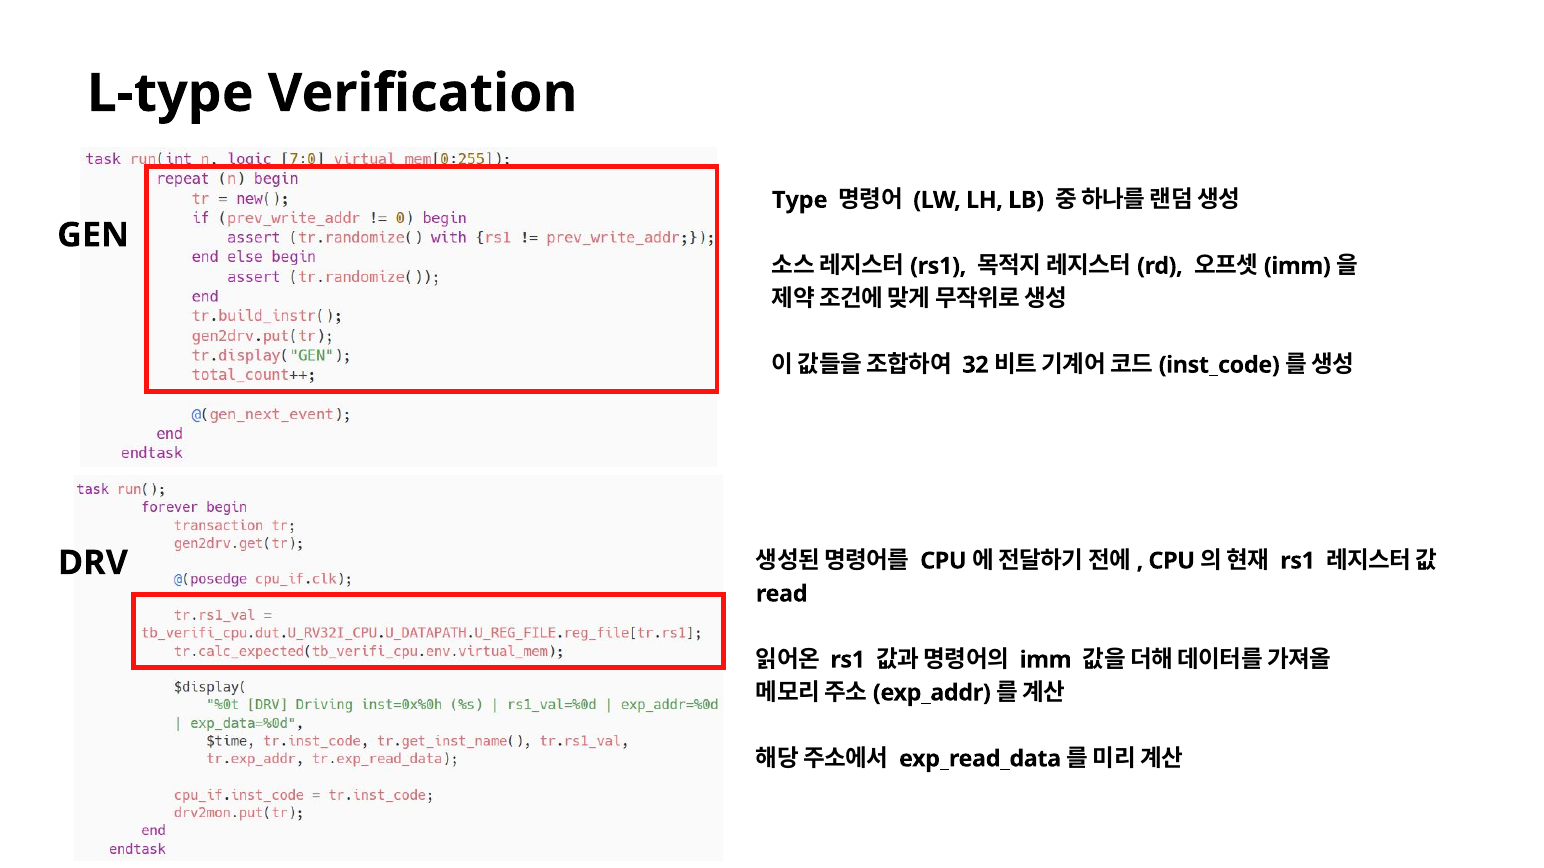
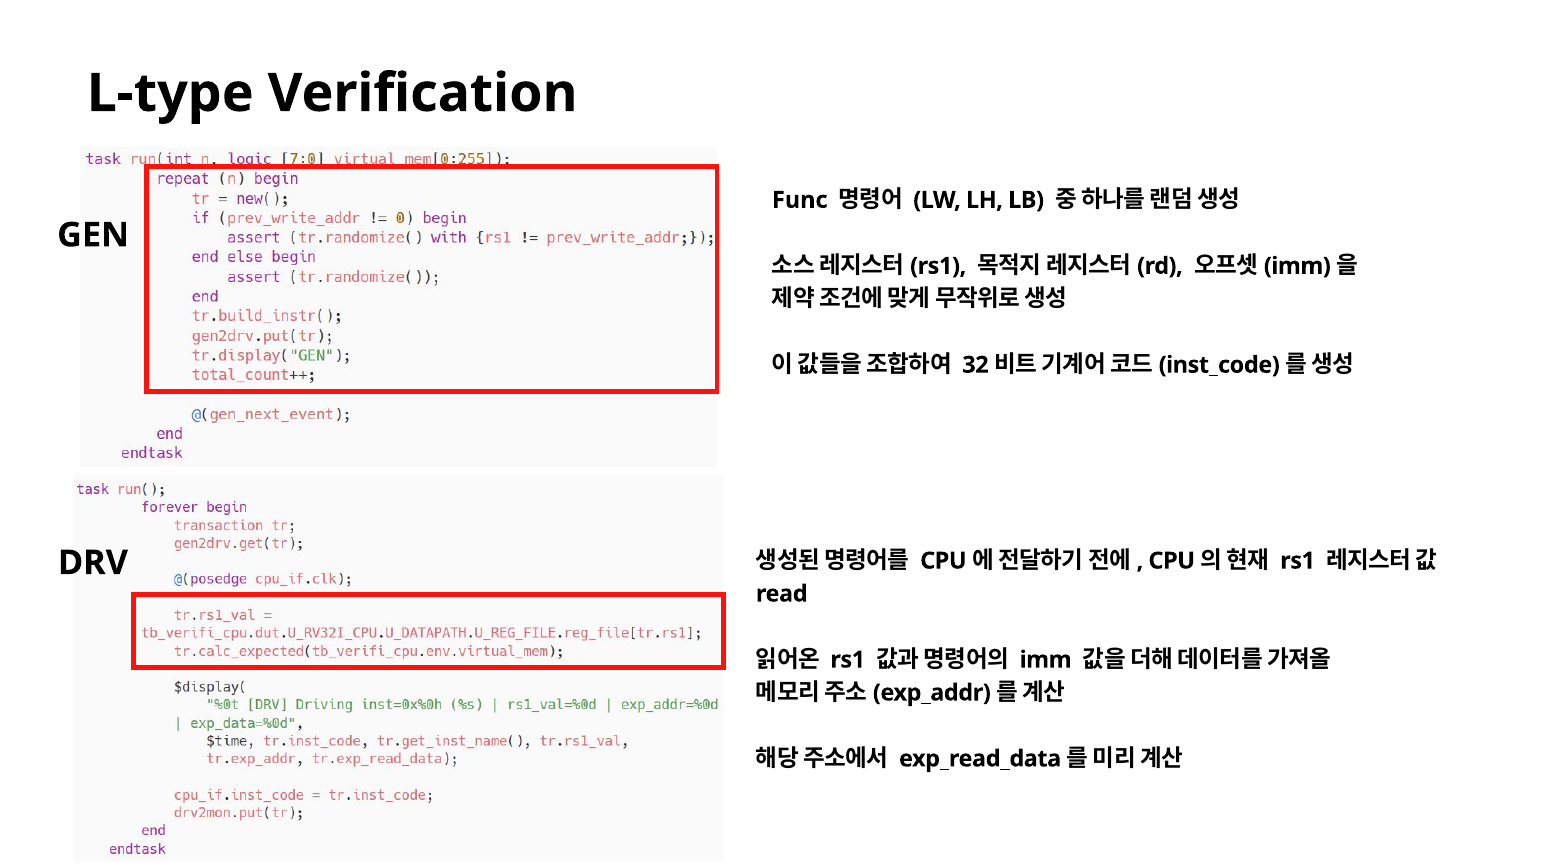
Type: Type -> Func (800, 200)
